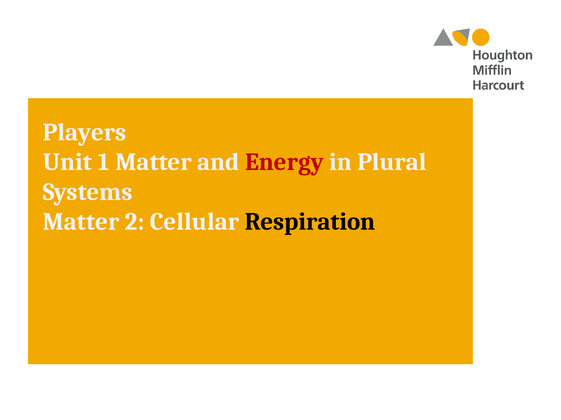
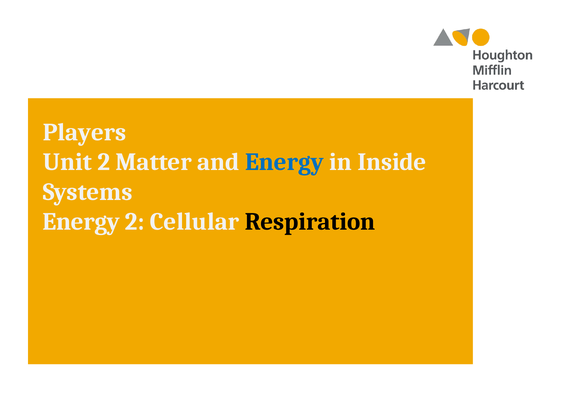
Unit 1: 1 -> 2 (104, 162)
Energy colour: red -> blue (284, 162)
Plural: Plural -> Inside (392, 162)
Matter: Matter -> Energy (81, 222)
